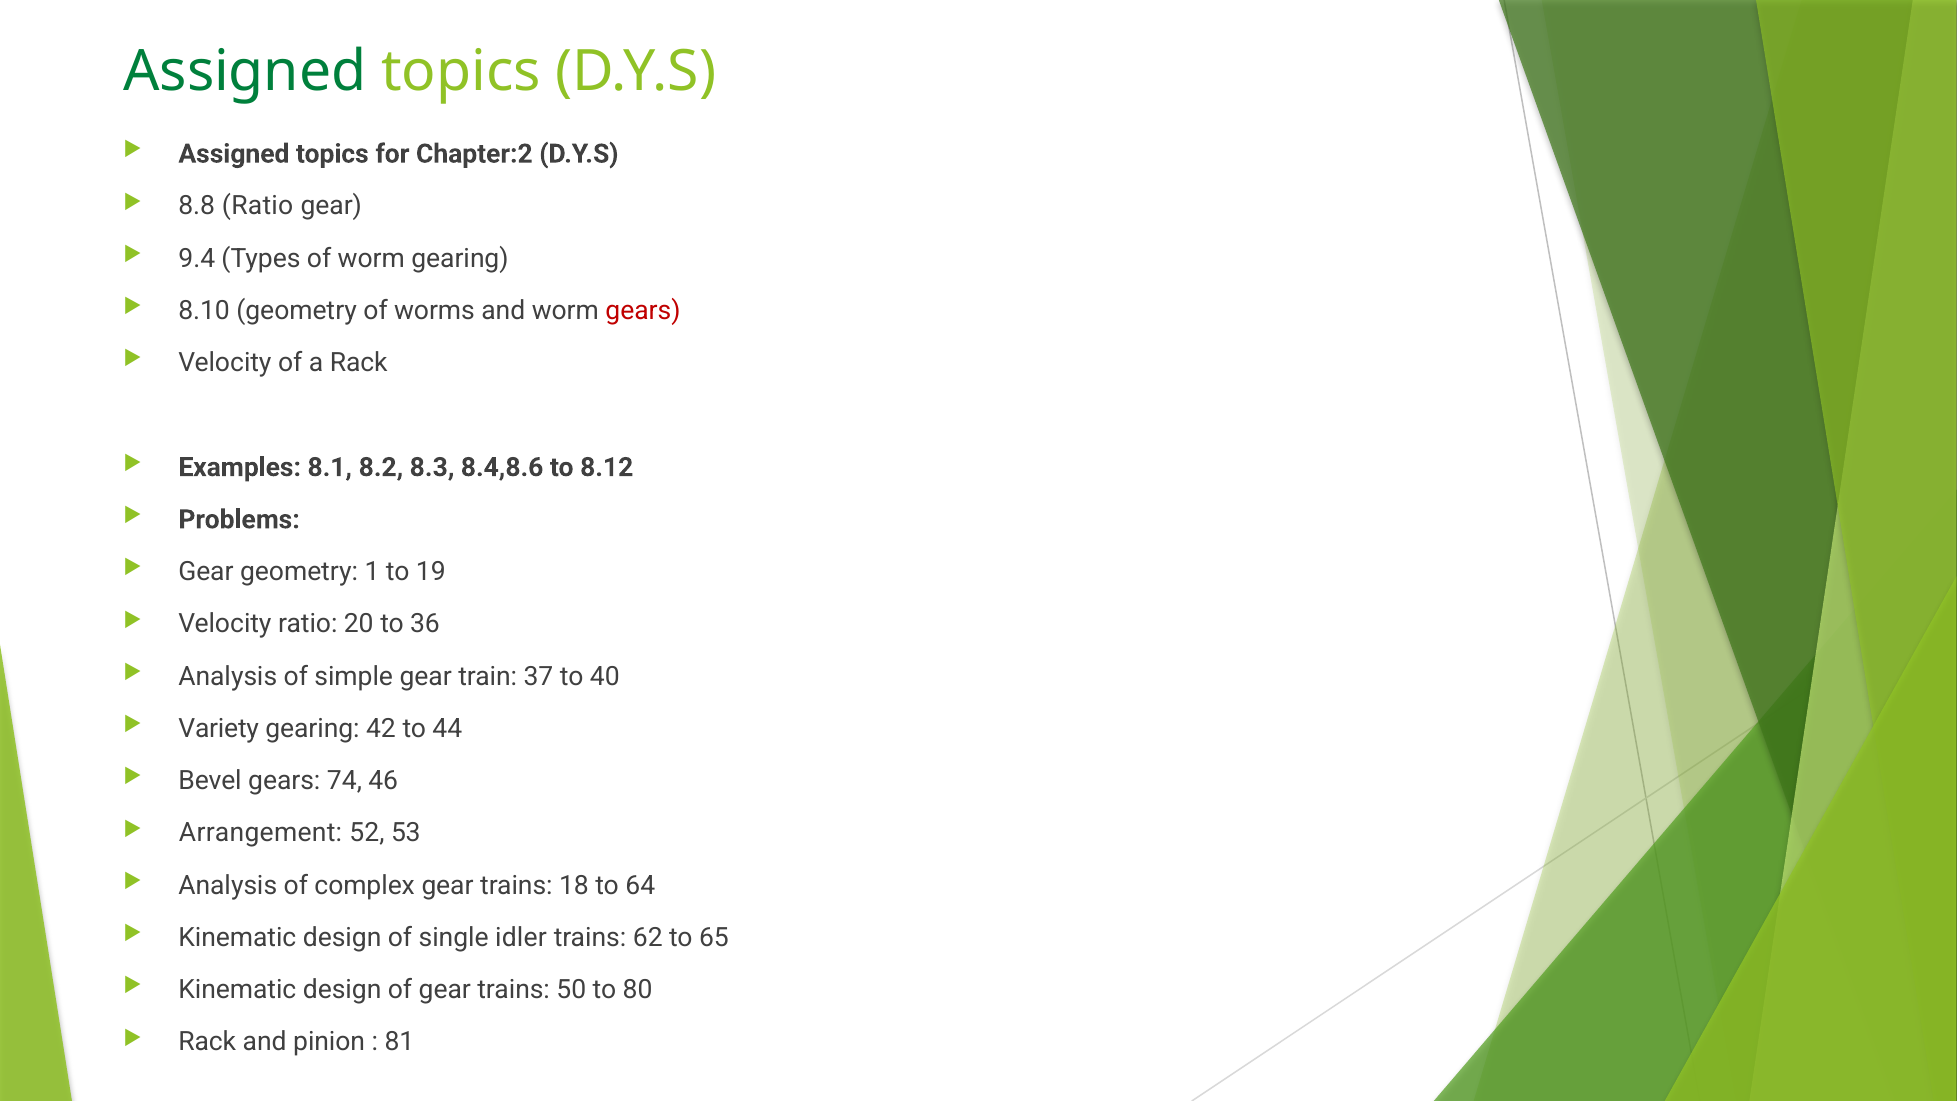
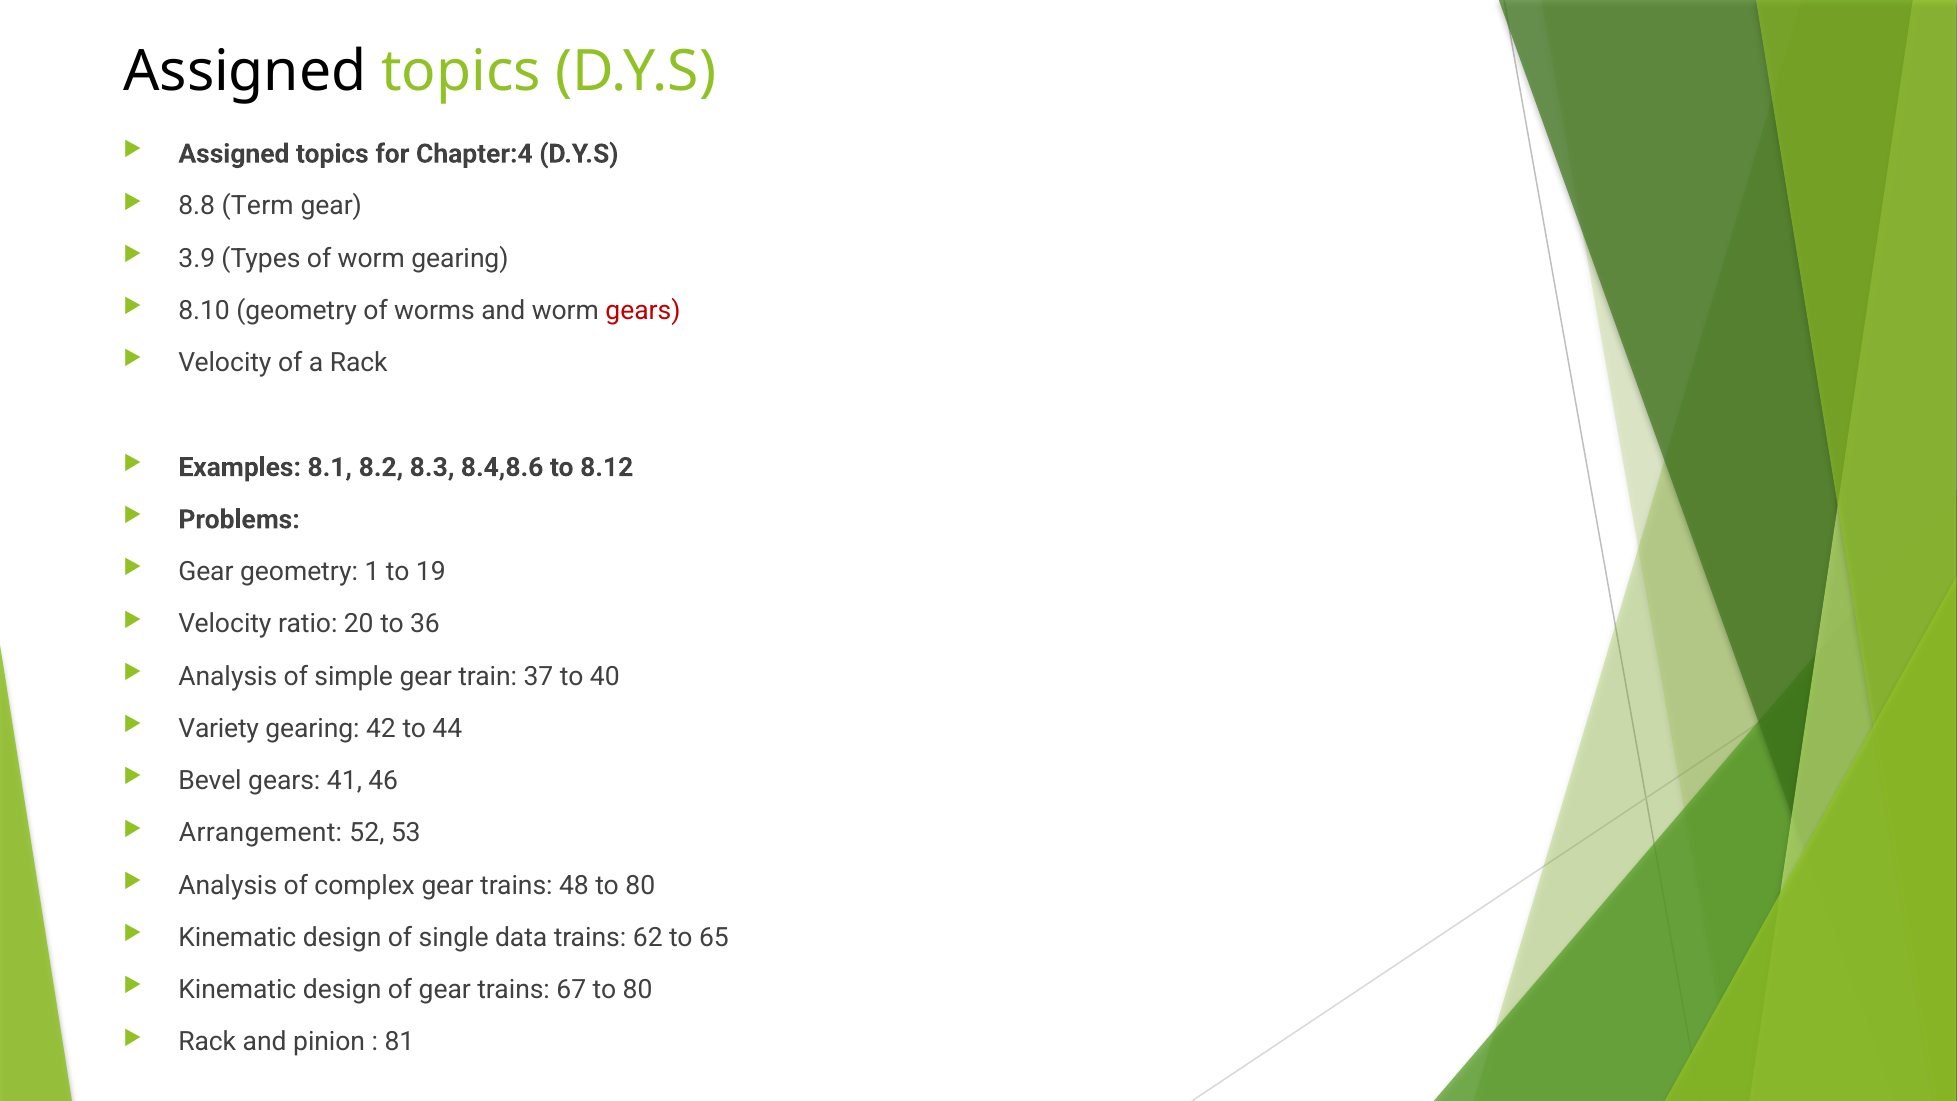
Assigned colour: green -> black (245, 72)
Chapter:2: Chapter:2 -> Chapter:4 (474, 154)
8.8 Ratio: Ratio -> Term (258, 206)
9.4: 9.4 -> 3.9 (197, 258)
74: 74 -> 41 (344, 781)
18: 18 -> 48 (574, 885)
64: 64 -> 80 (640, 885)
idler: idler -> data (521, 937)
50: 50 -> 67 (571, 990)
